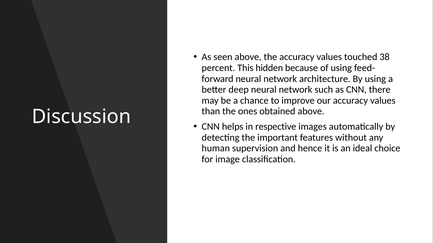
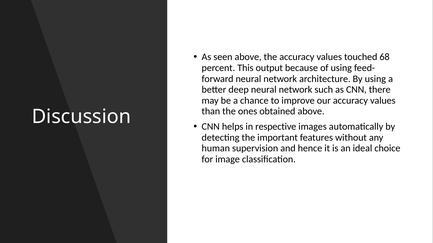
38: 38 -> 68 (385, 57)
hidden: hidden -> output (269, 68)
